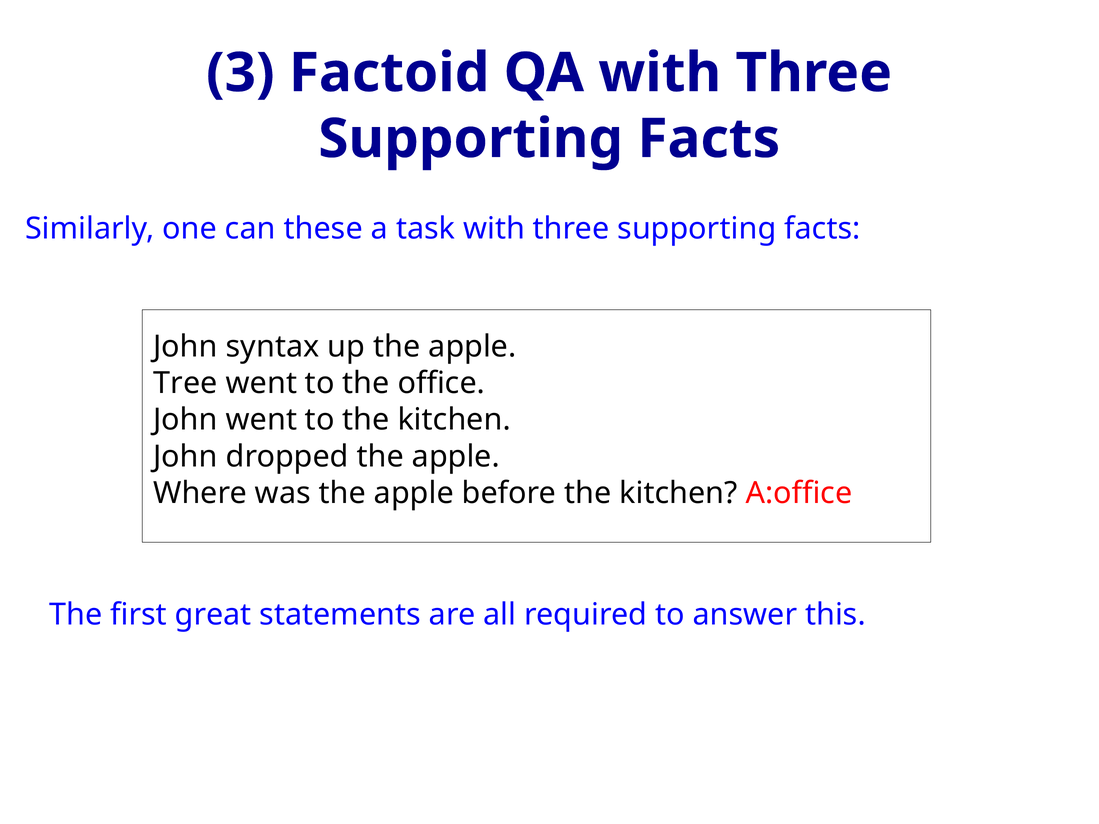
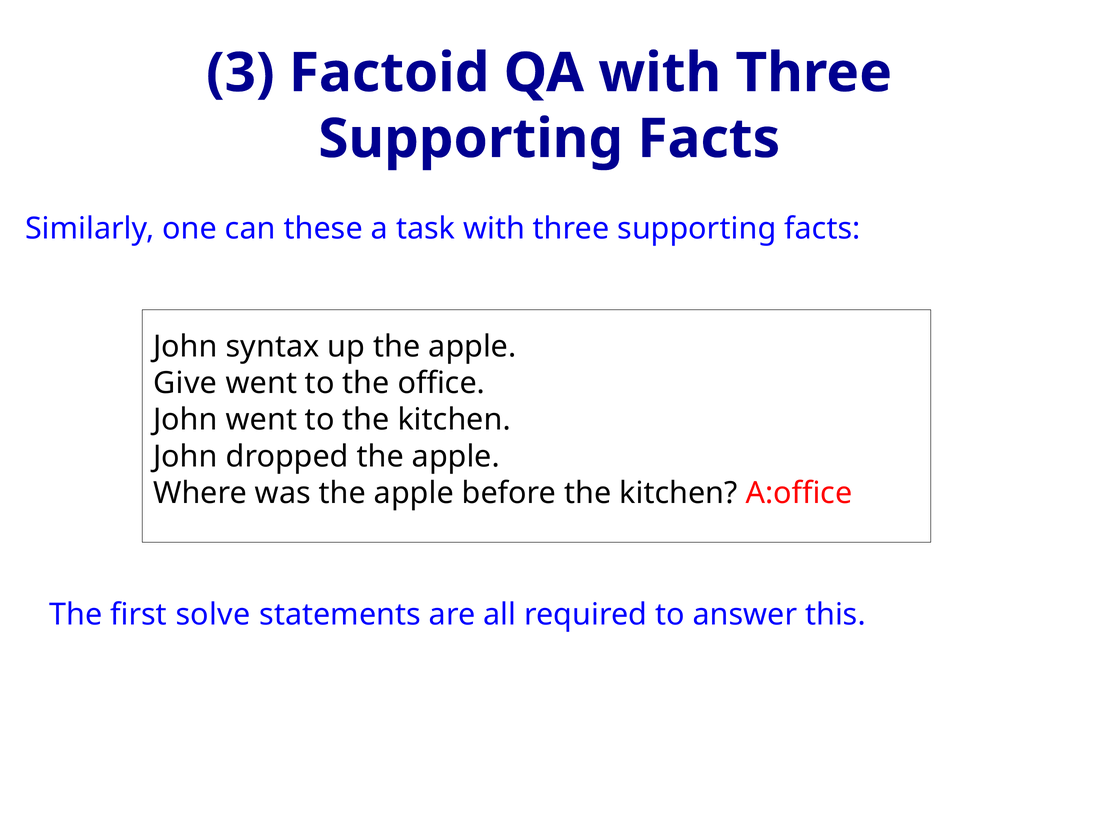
Tree: Tree -> Give (185, 383)
great: great -> solve (213, 615)
